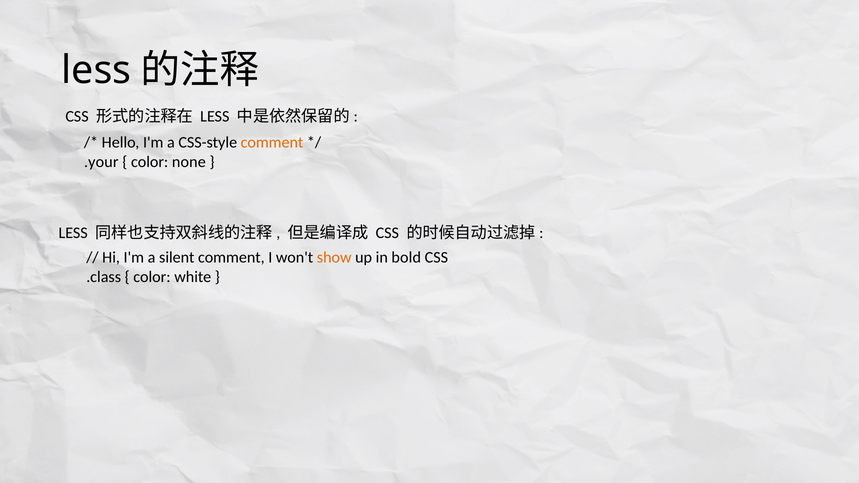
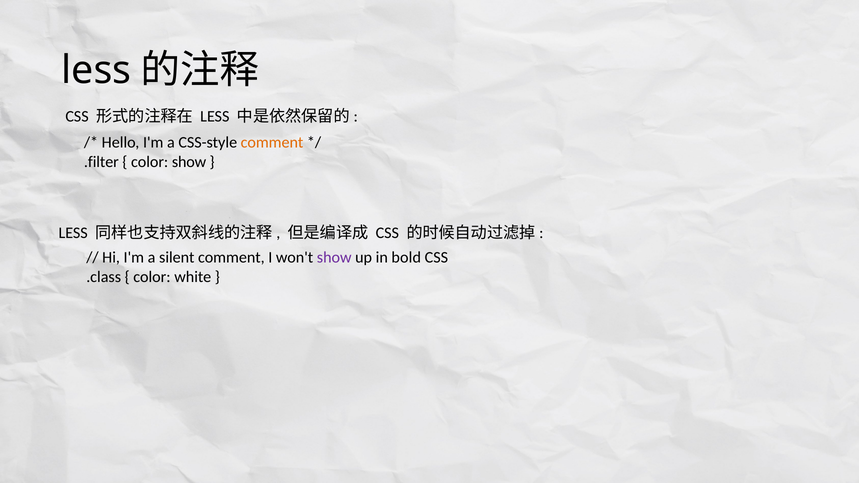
.your: .your -> .filter (101, 162)
color none: none -> show (189, 162)
show colour: orange -> purple (334, 258)
